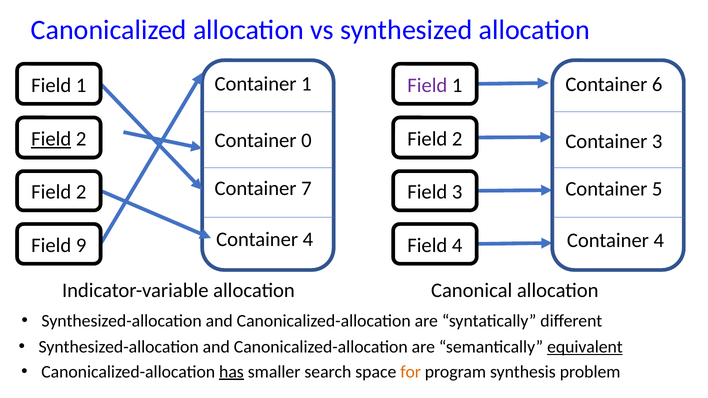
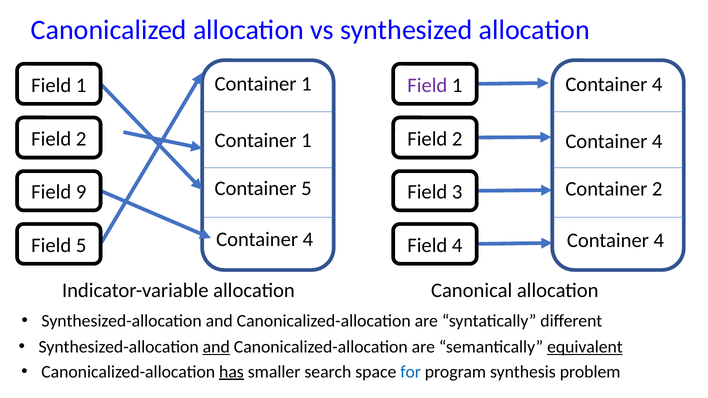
6: 6 -> 4 (657, 85)
Field underline: present -> none (51, 139)
0: 0 -> 1 (306, 141)
3: 3 -> 4 (657, 141)
Container 7: 7 -> 5 (306, 188)
Container 5: 5 -> 2 (657, 189)
2: 2 -> 9 (81, 192)
Field 9: 9 -> 5 (81, 245)
and underline: none -> present (216, 347)
for colour: orange -> blue (411, 372)
